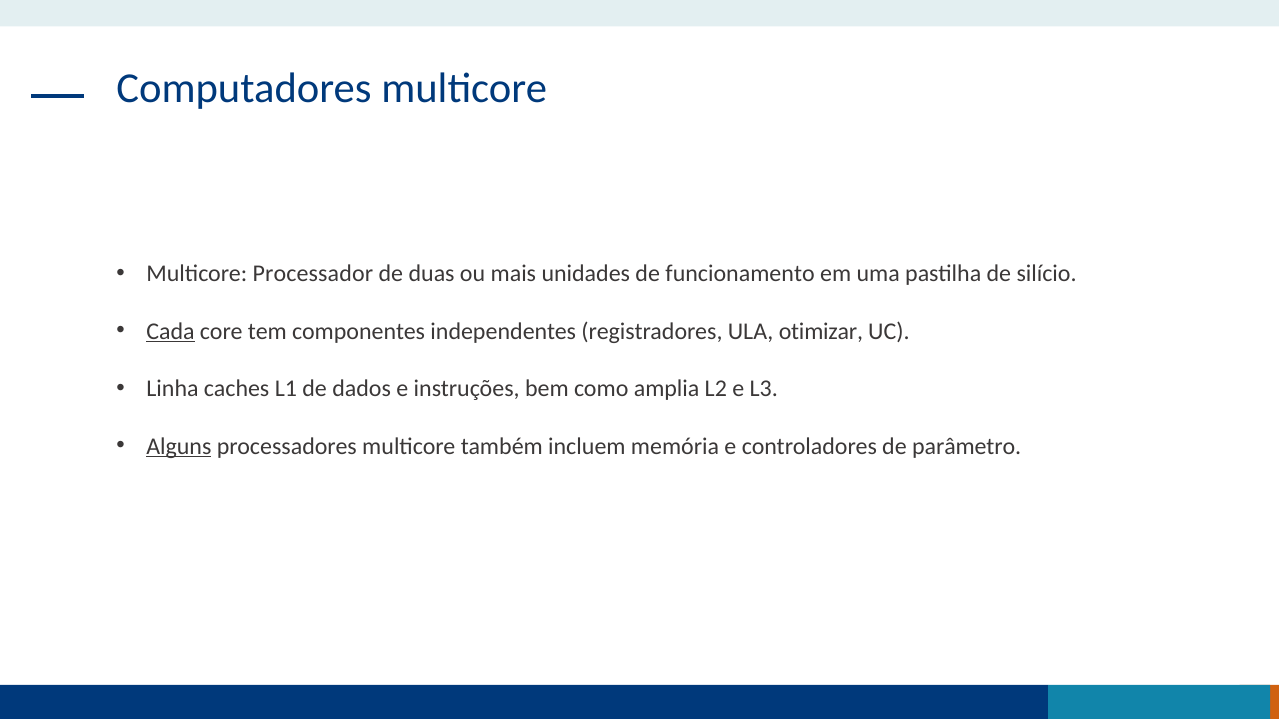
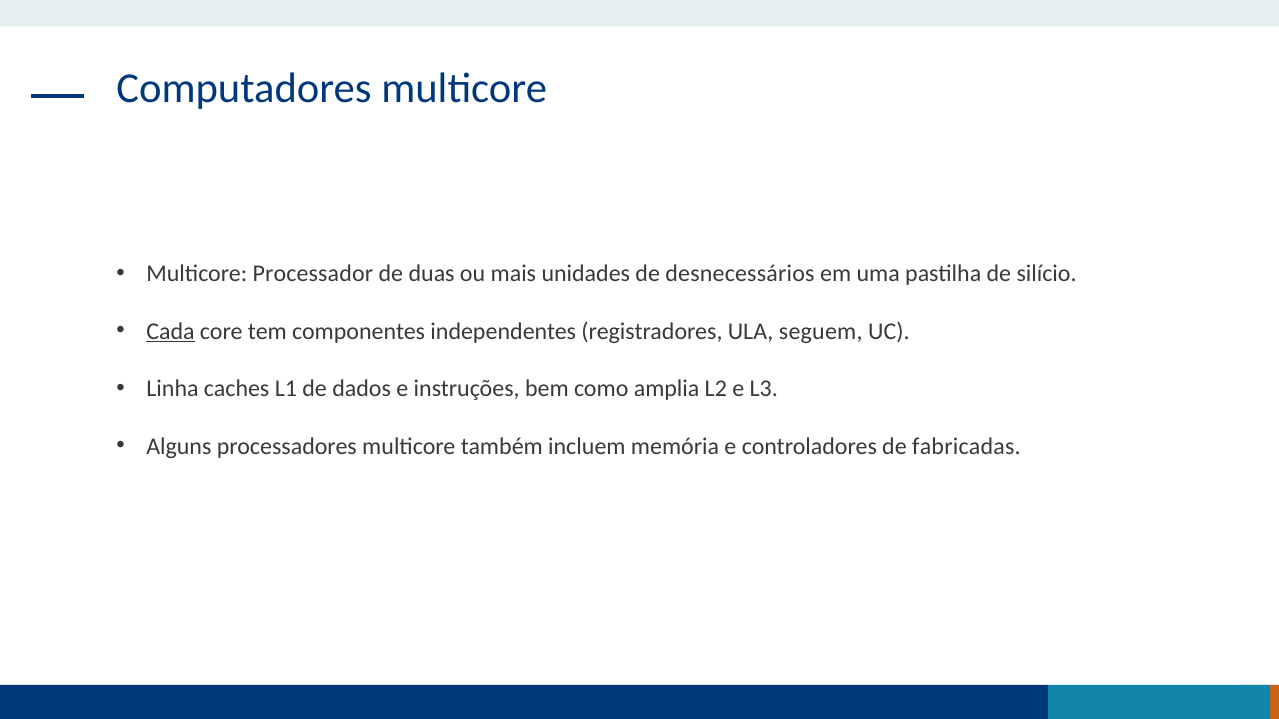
funcionamento: funcionamento -> desnecessários (740, 274)
otimizar: otimizar -> seguem (821, 331)
Alguns underline: present -> none (179, 447)
parâmetro: parâmetro -> fabricadas (966, 447)
